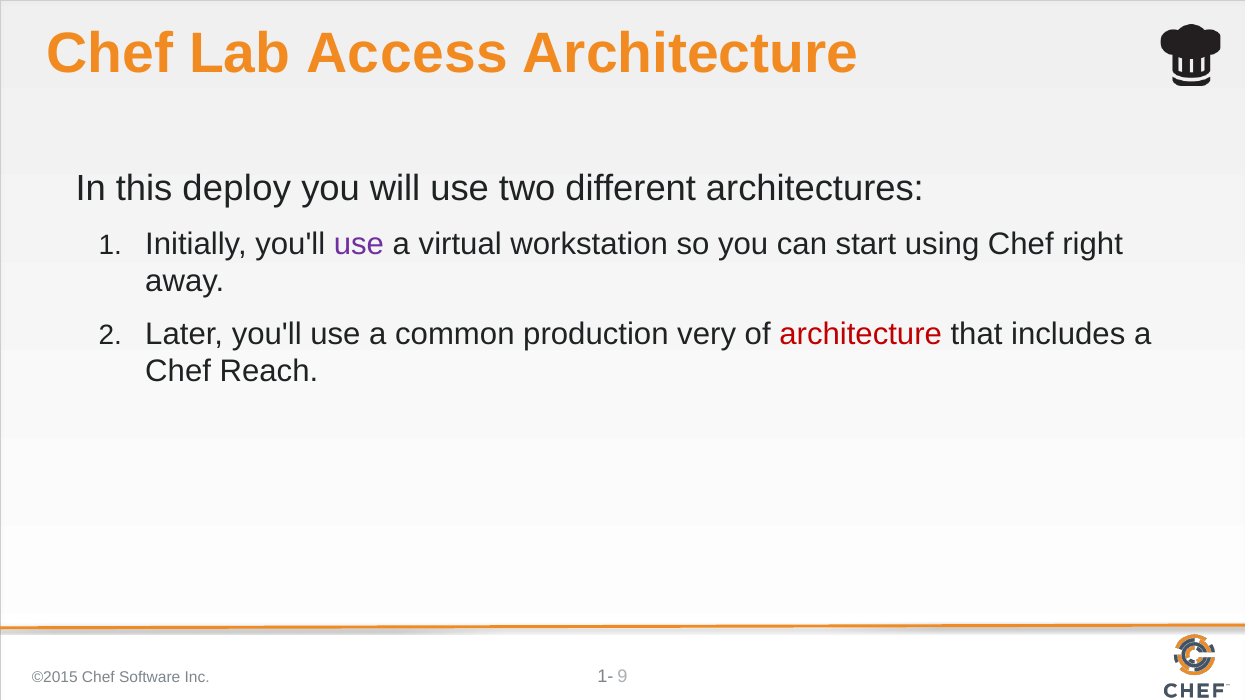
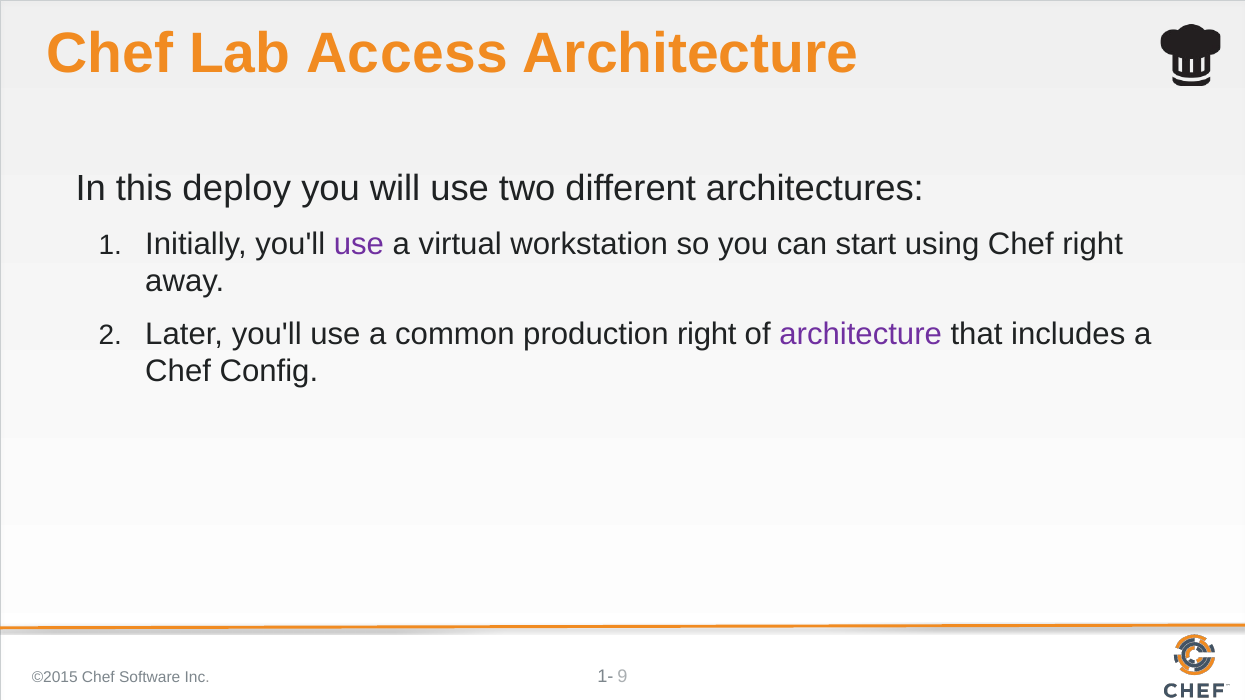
production very: very -> right (707, 334)
architecture colour: red -> purple (861, 334)
Reach: Reach -> Config (269, 372)
